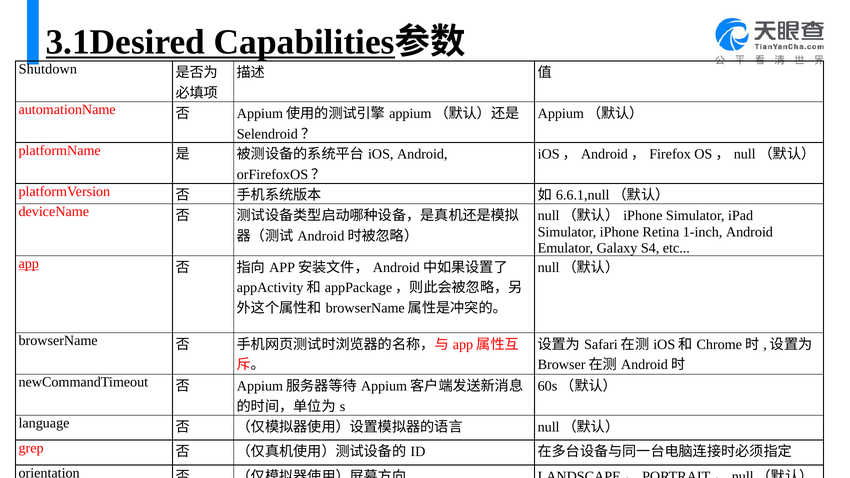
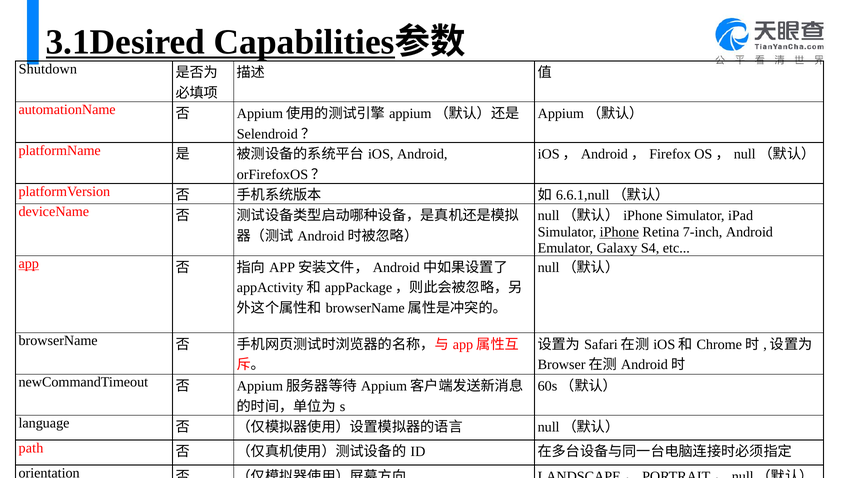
iPhone underline: none -> present (619, 232)
1-inch: 1-inch -> 7-inch (703, 232)
grep: grep -> path (31, 448)
